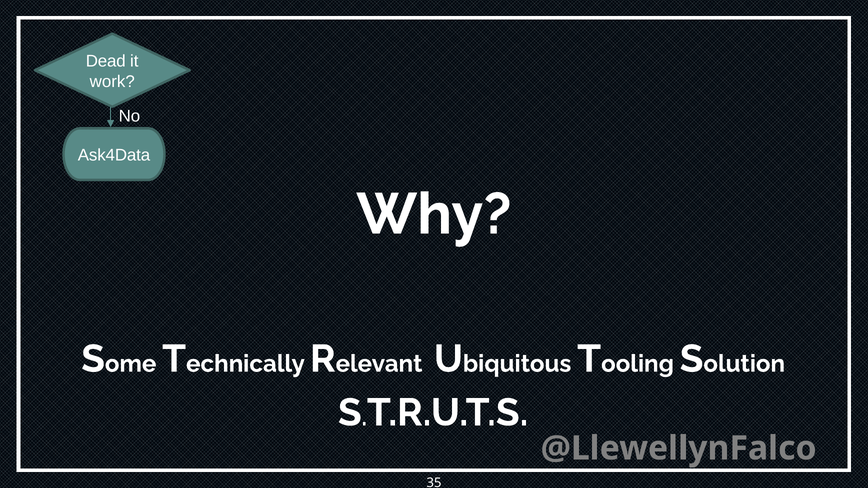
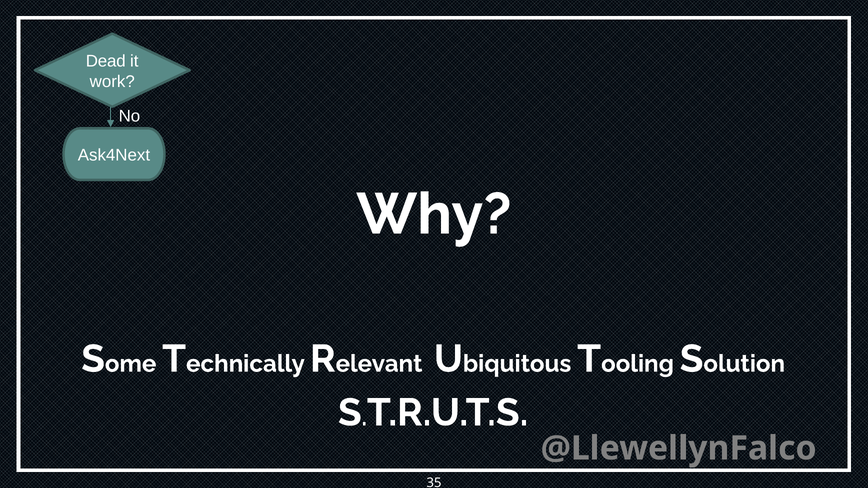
Ask4Data: Ask4Data -> Ask4Next (114, 155)
